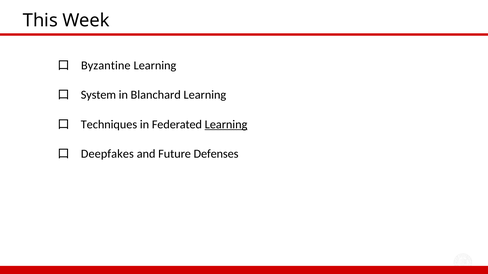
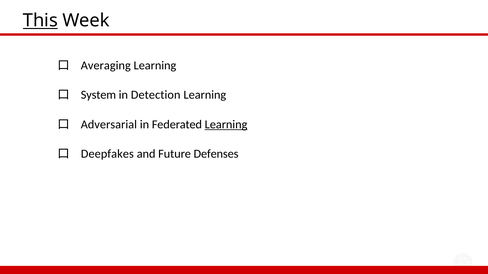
This underline: none -> present (40, 21)
Byzantine: Byzantine -> Averaging (106, 65)
Blanchard: Blanchard -> Detection (156, 95)
Techniques: Techniques -> Adversarial (109, 125)
